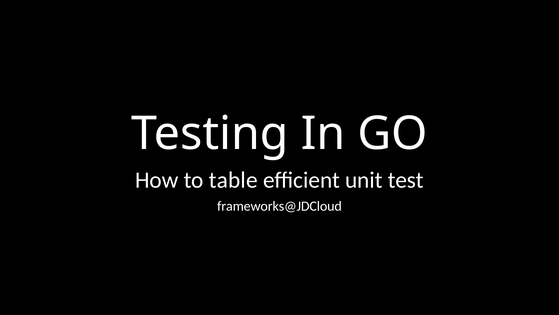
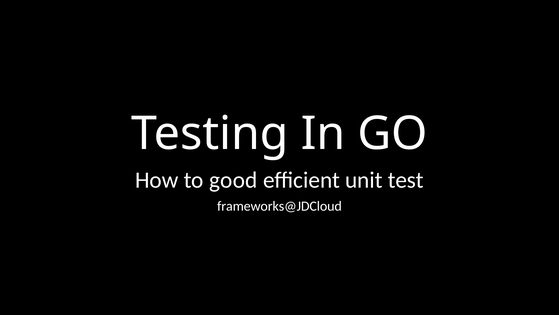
table: table -> good (233, 180)
